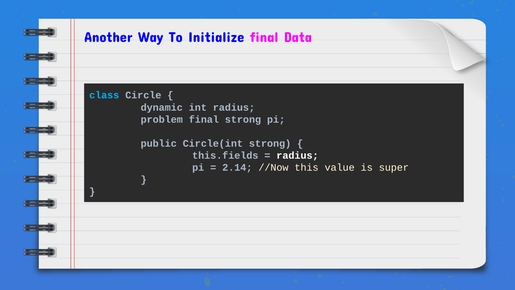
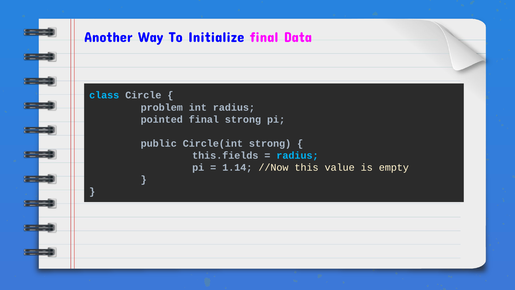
dynamic: dynamic -> problem (162, 107)
problem: problem -> pointed (162, 119)
radius colour: white -> light blue (297, 155)
2.14: 2.14 -> 1.14 (237, 167)
super: super -> empty (394, 167)
